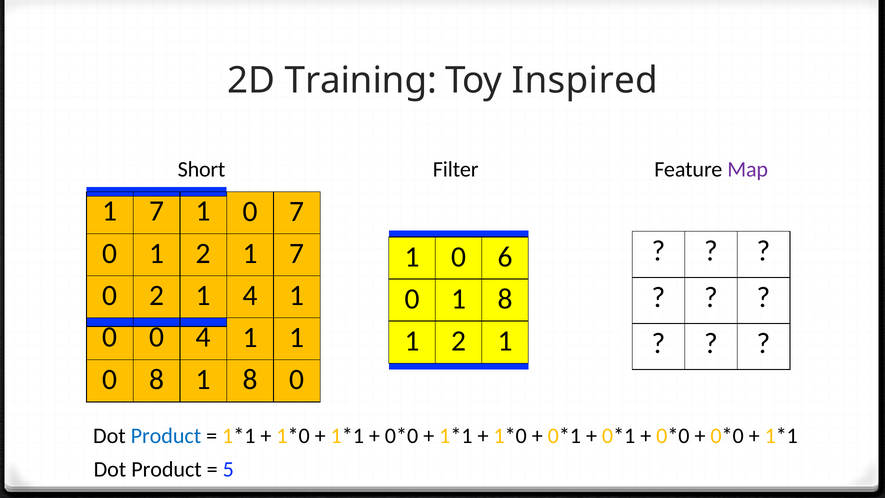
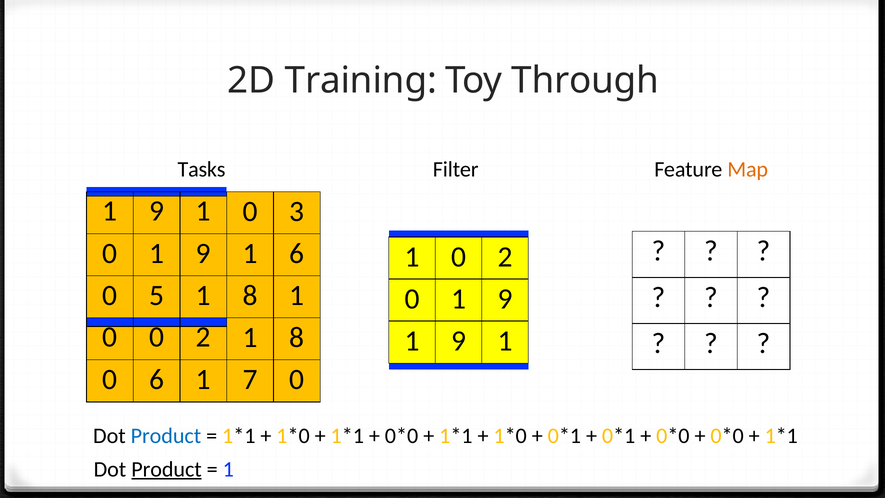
Inspired: Inspired -> Through (585, 80)
Short: Short -> Tasks (202, 169)
Map colour: purple -> orange (748, 169)
7: 7 -> 9 (157, 211)
0 7: 7 -> 3 (297, 211)
2: 2 -> 9 (203, 253)
7: 7 -> 6 (297, 253)
1 0 6: 6 -> 2 (505, 257)
0 2: 2 -> 5 (157, 295)
4: 4 -> 8 (250, 295)
8: 8 -> 9 (505, 299)
0 0 4: 4 -> 2 (203, 337)
1: 1 -> 8 (297, 337)
2: 2 -> 9 (459, 341)
0 8: 8 -> 6 (157, 379)
8: 8 -> 7 (250, 379)
Product underline: none -> present (166, 469)
5: 5 -> 1 (228, 469)
